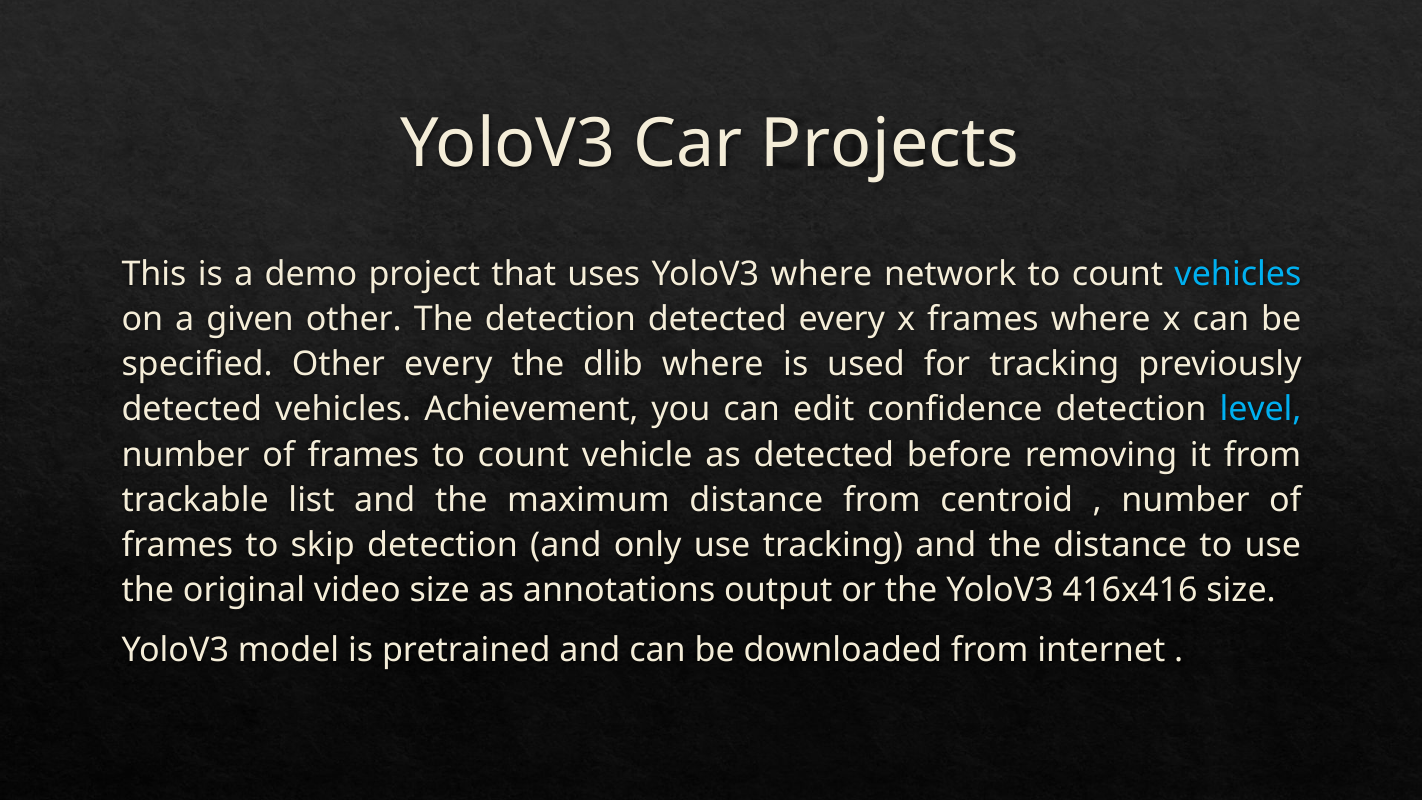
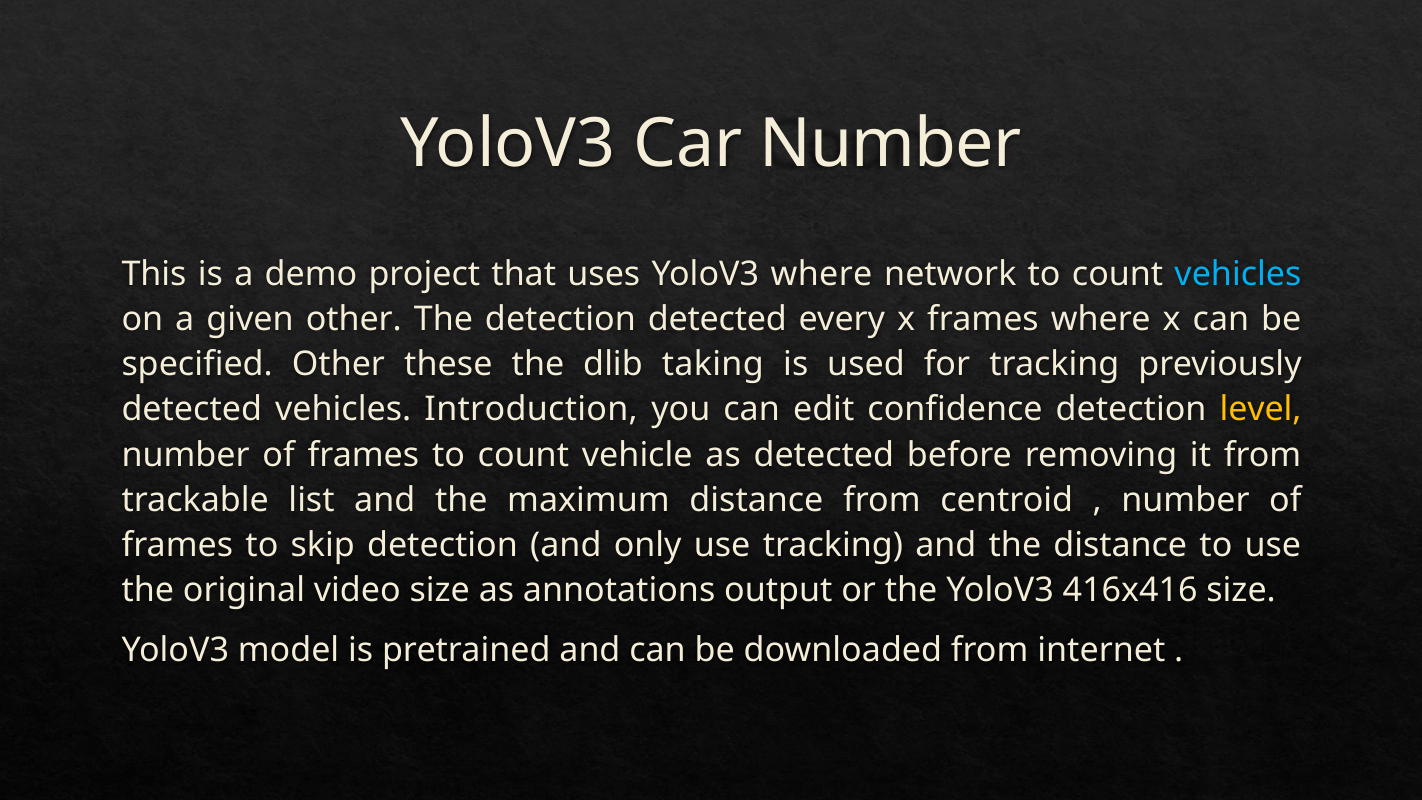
Car Projects: Projects -> Number (890, 144)
Other every: every -> these (448, 365)
dlib where: where -> taking (713, 365)
Achievement: Achievement -> Introduction (531, 410)
level colour: light blue -> yellow (1261, 410)
